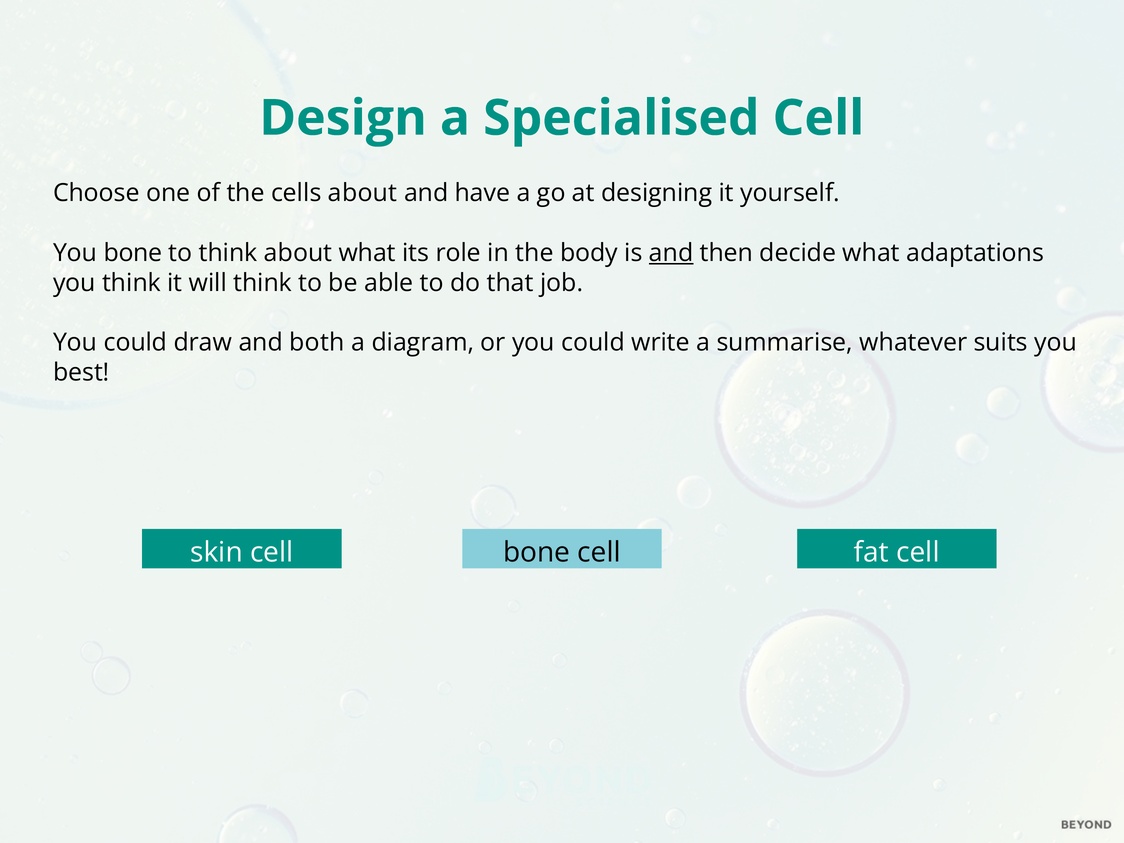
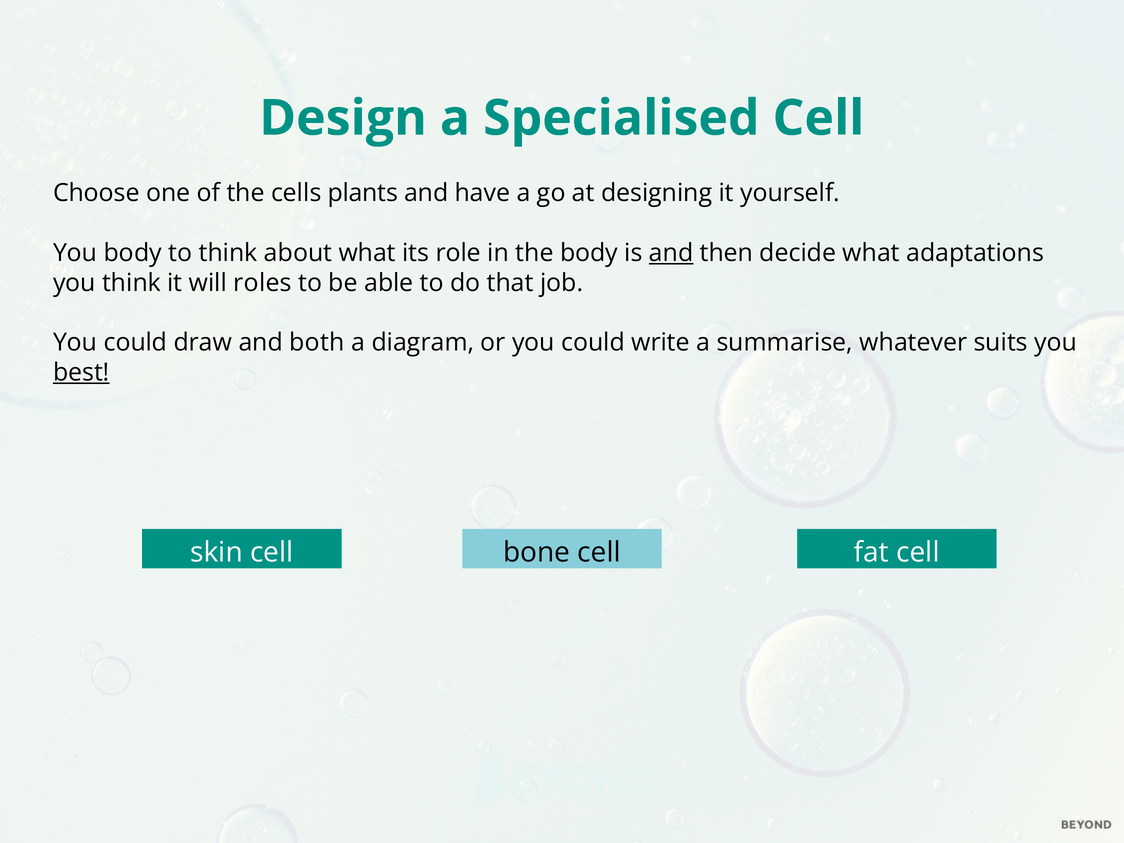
cells about: about -> plants (363, 193)
You bone: bone -> body (133, 253)
will think: think -> roles (263, 283)
best underline: none -> present (81, 373)
